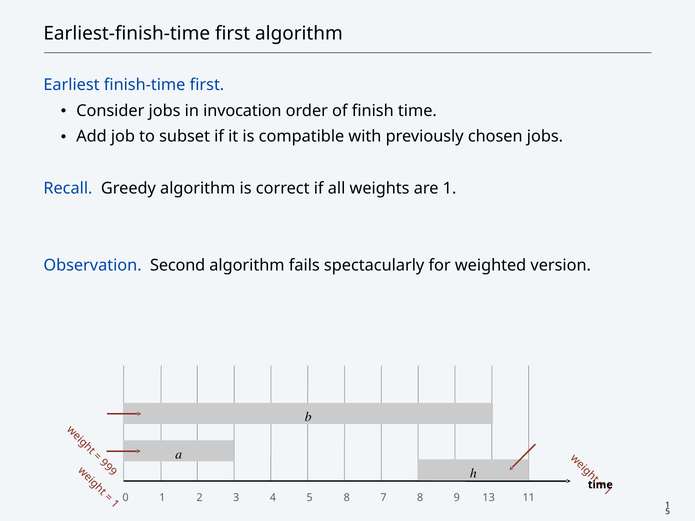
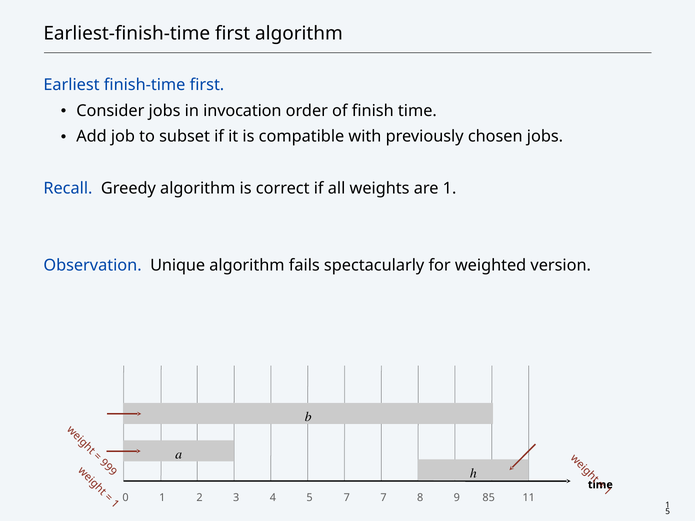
Second: Second -> Unique (178, 266)
5 8: 8 -> 7 (347, 498)
13: 13 -> 85 (489, 498)
